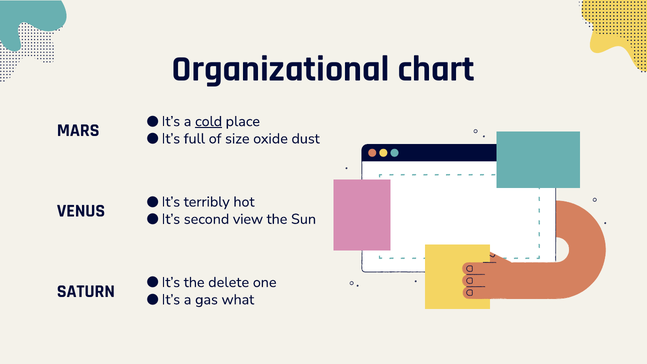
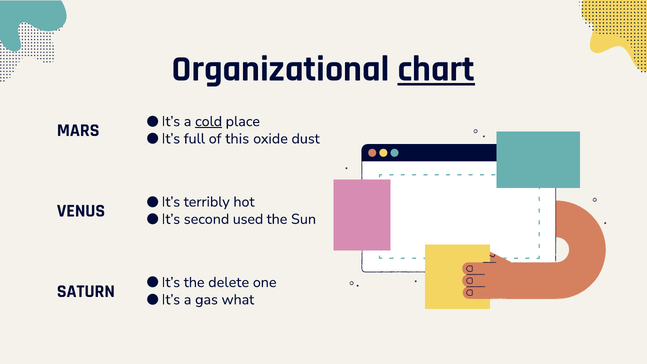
chart underline: none -> present (436, 69)
size: size -> this (237, 139)
view: view -> used (248, 219)
